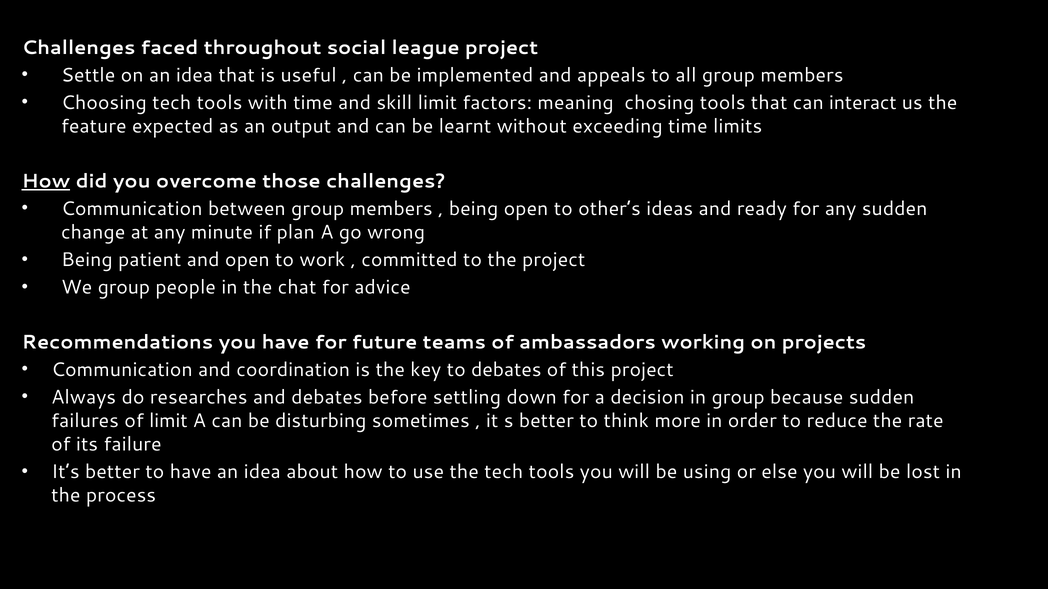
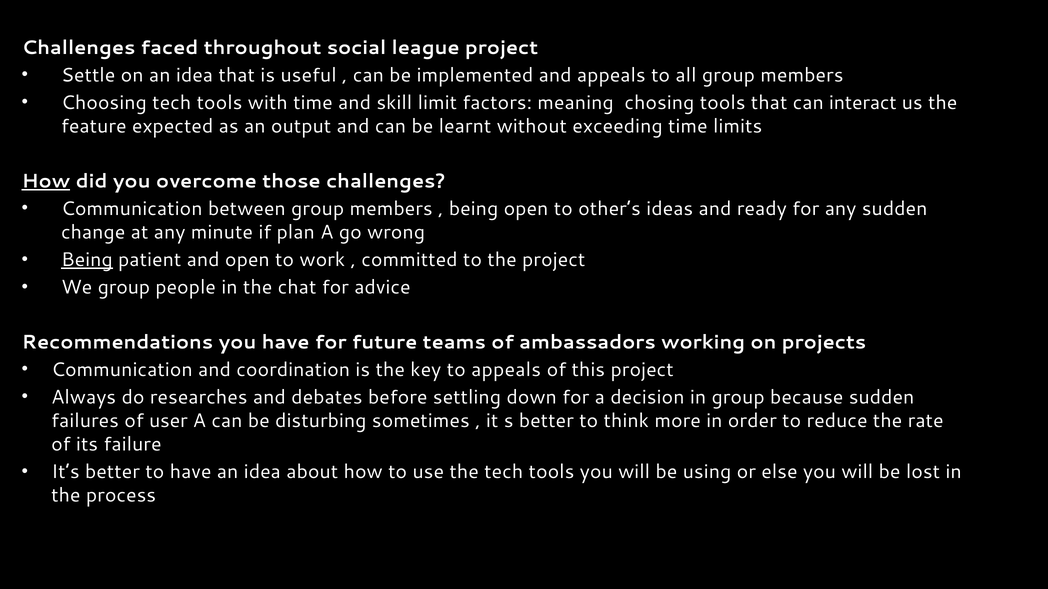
Being underline: none -> present (87, 260)
to debates: debates -> appeals (506, 370)
of limit: limit -> user (168, 421)
